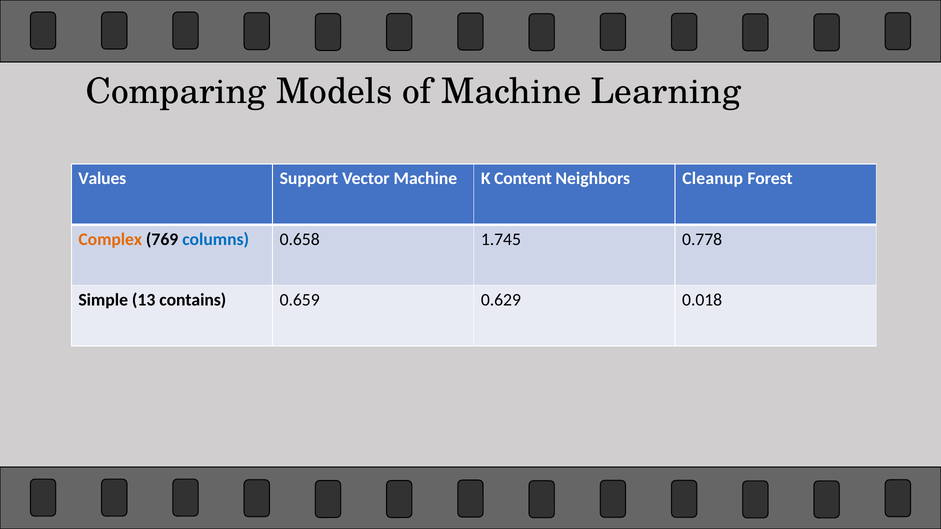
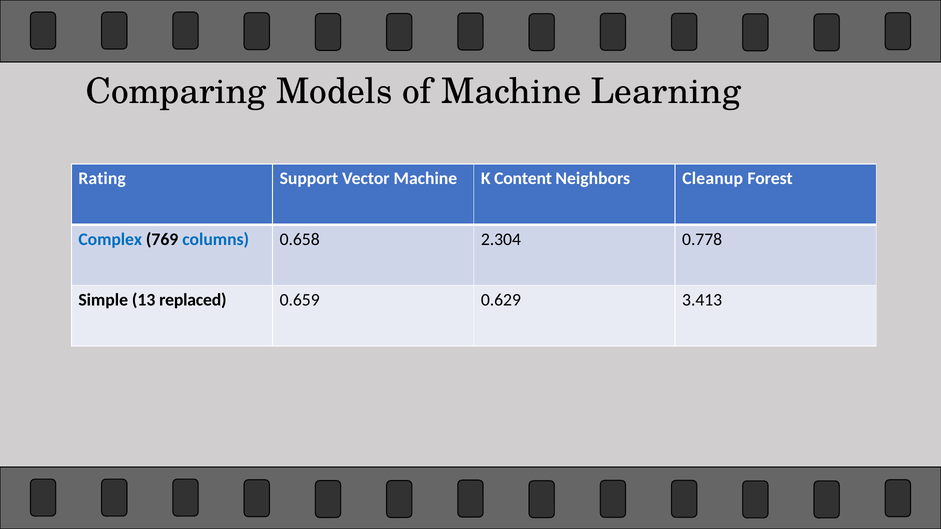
Values: Values -> Rating (102, 179)
Complex colour: orange -> blue (110, 239)
1.745: 1.745 -> 2.304 (501, 239)
contains: contains -> replaced (193, 300)
0.018: 0.018 -> 3.413 (702, 300)
